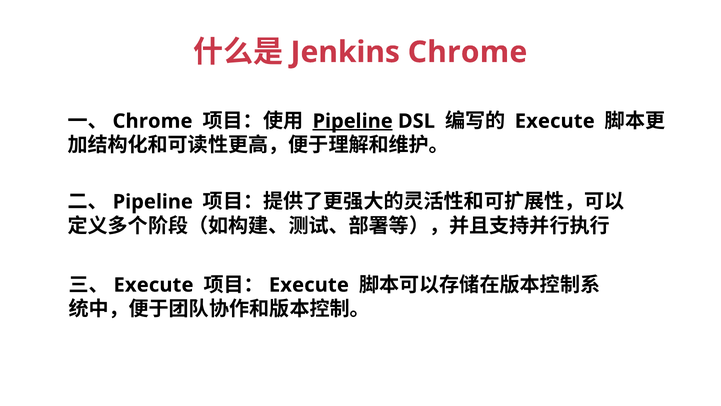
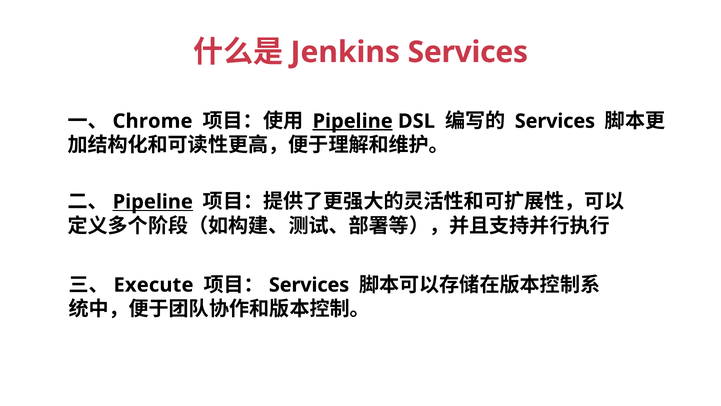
Chrome: Chrome -> Services (468, 52)
Execute: Execute -> Services (555, 121)
Pipeline underline: none -> present (153, 202)
Execute: Execute -> Services (309, 285)
